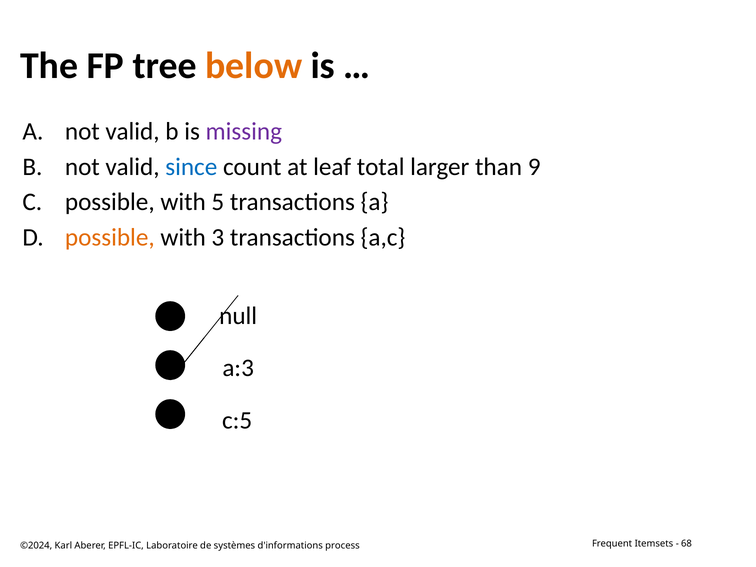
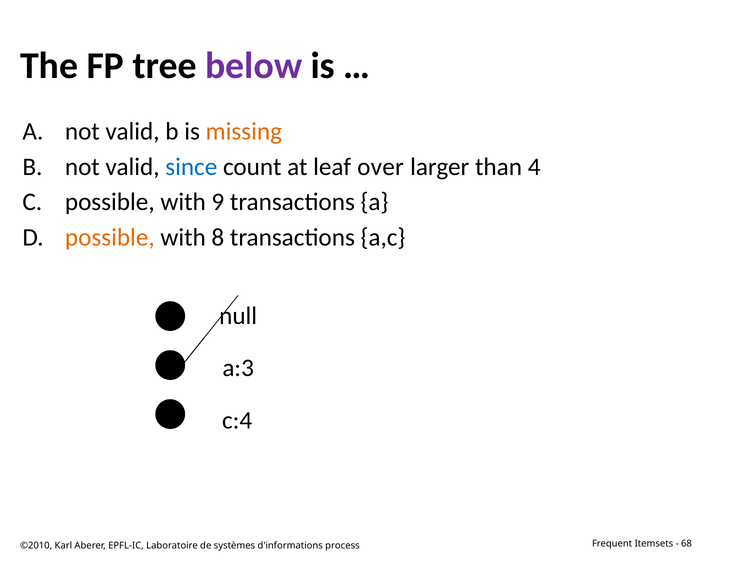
below colour: orange -> purple (254, 66)
missing colour: purple -> orange (244, 132)
total: total -> over (380, 167)
9: 9 -> 4 (534, 167)
5: 5 -> 9 (218, 202)
3: 3 -> 8 (218, 237)
c:5: c:5 -> c:4 (237, 421)
©2024: ©2024 -> ©2010 (36, 546)
